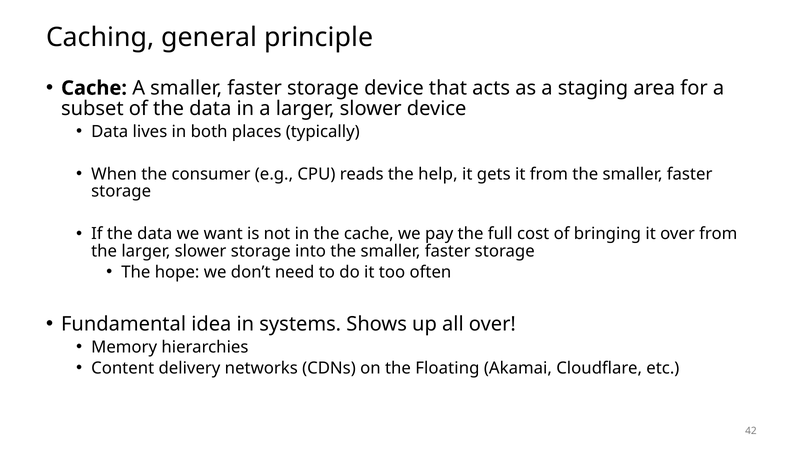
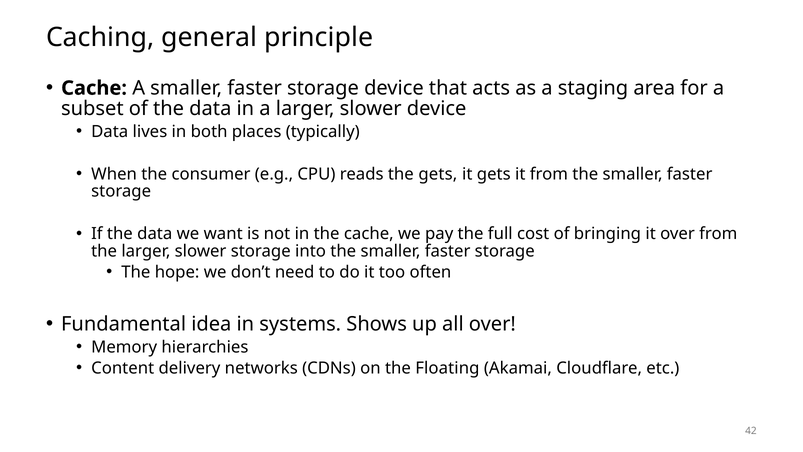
the help: help -> gets (438, 174)
